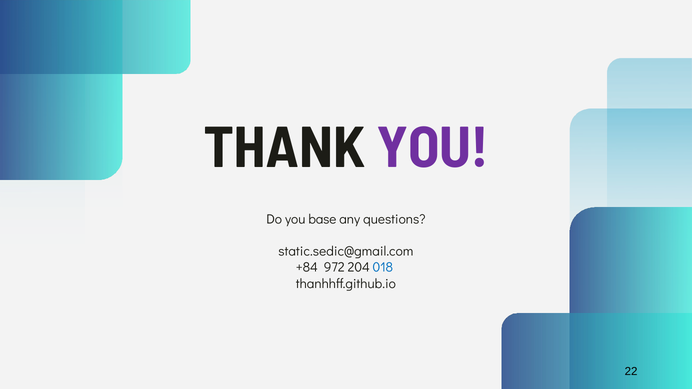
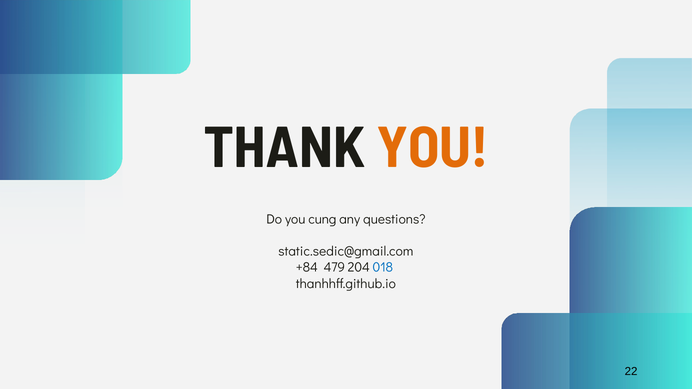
YOU colour: purple -> orange (433, 148)
base: base -> cung (322, 219)
972: 972 -> 479 (334, 268)
